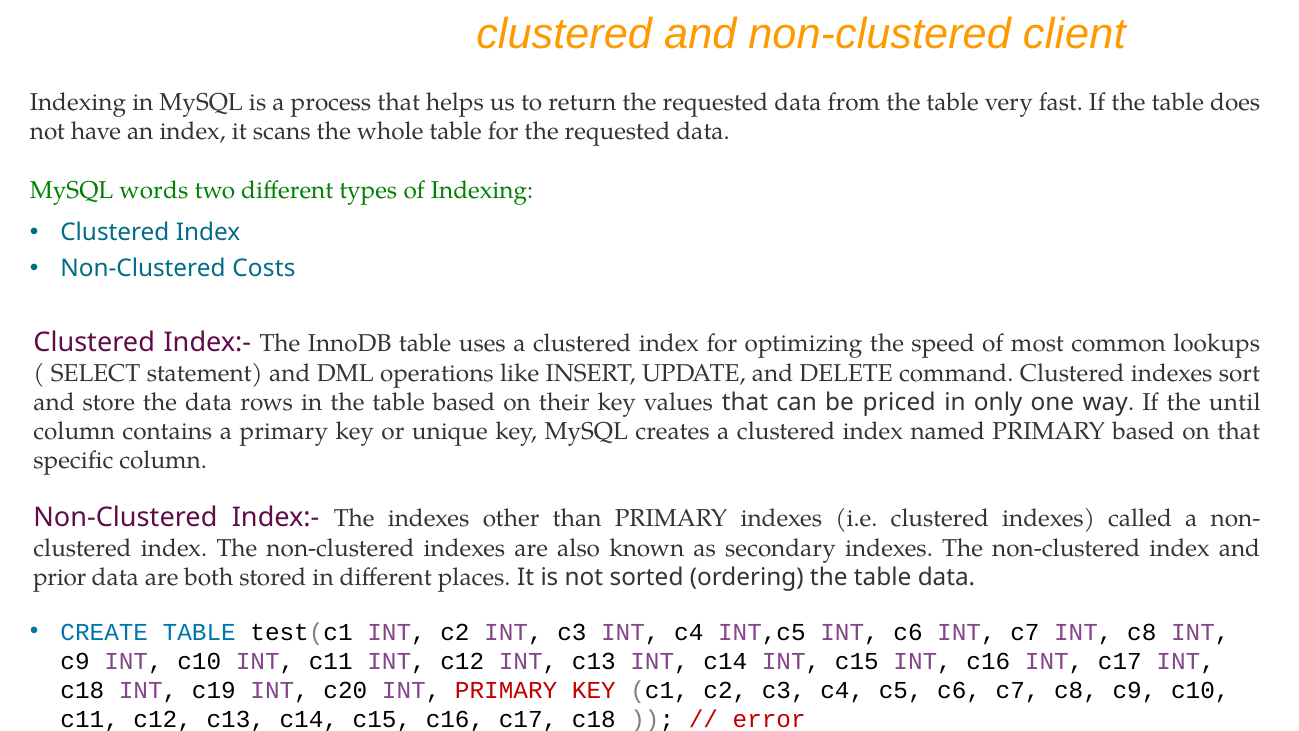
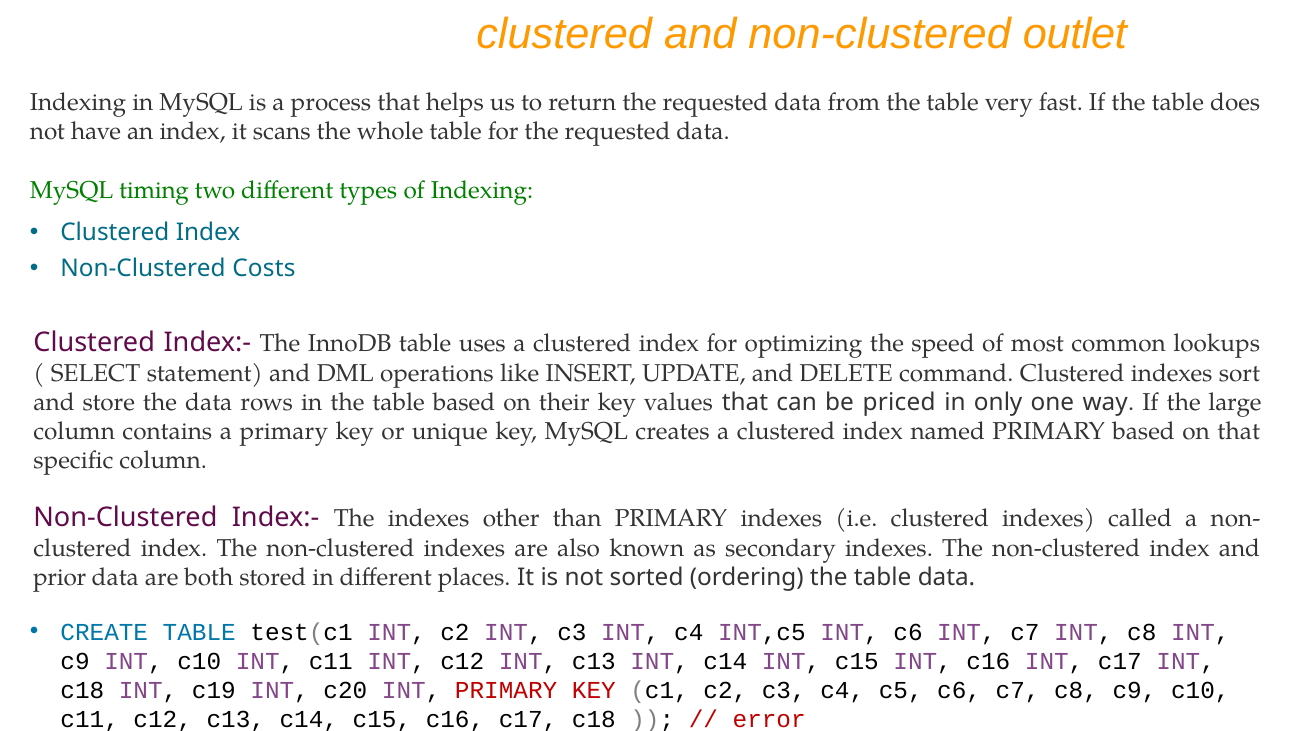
client: client -> outlet (1075, 34)
words: words -> timing (154, 190)
until: until -> large (1235, 402)
